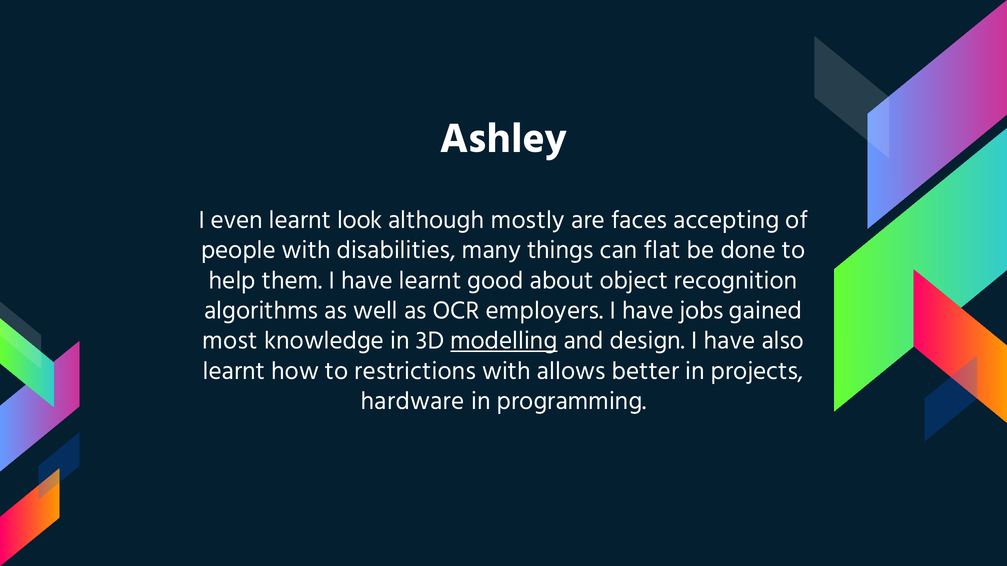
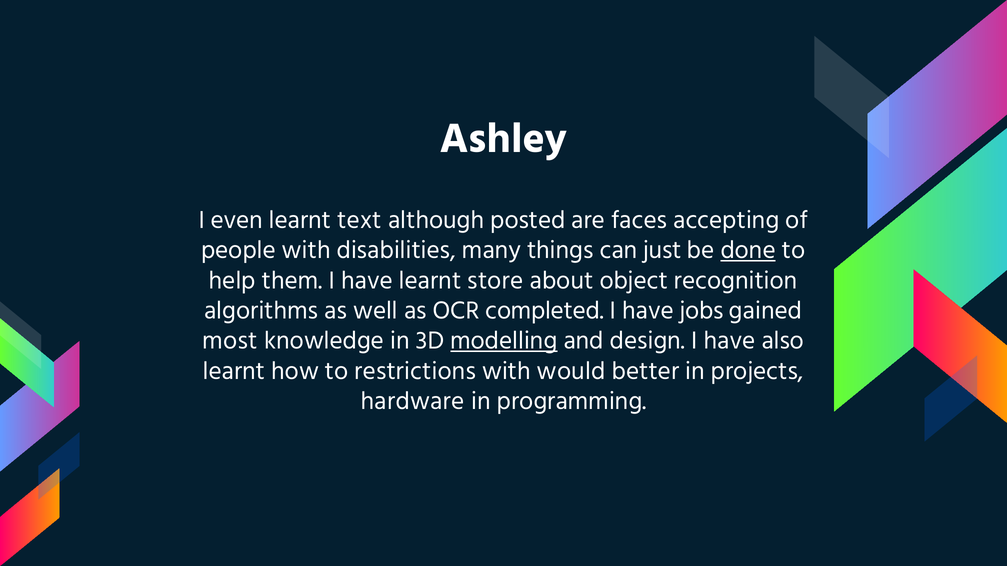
look: look -> text (360, 220)
mostly: mostly -> posted (528, 220)
flat: flat -> just (662, 250)
done underline: none -> present (748, 250)
good: good -> store (495, 280)
employers: employers -> completed (545, 311)
allows: allows -> would (571, 371)
